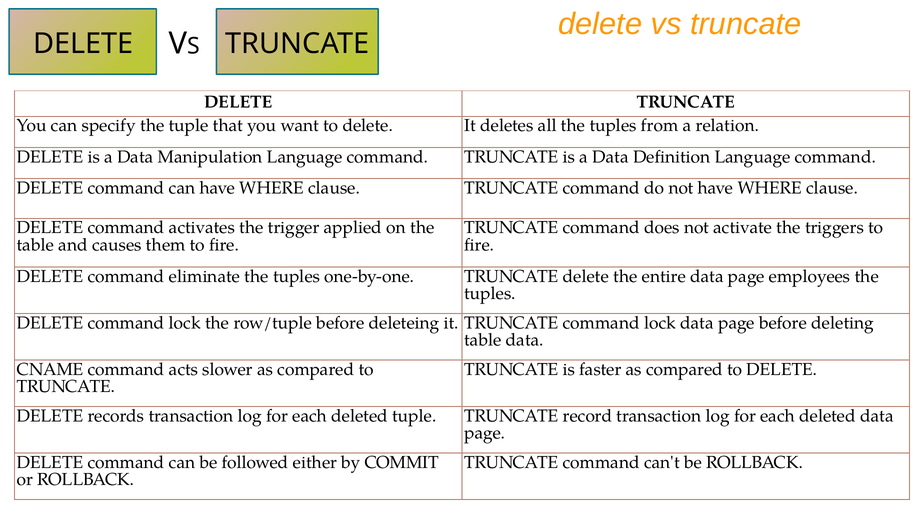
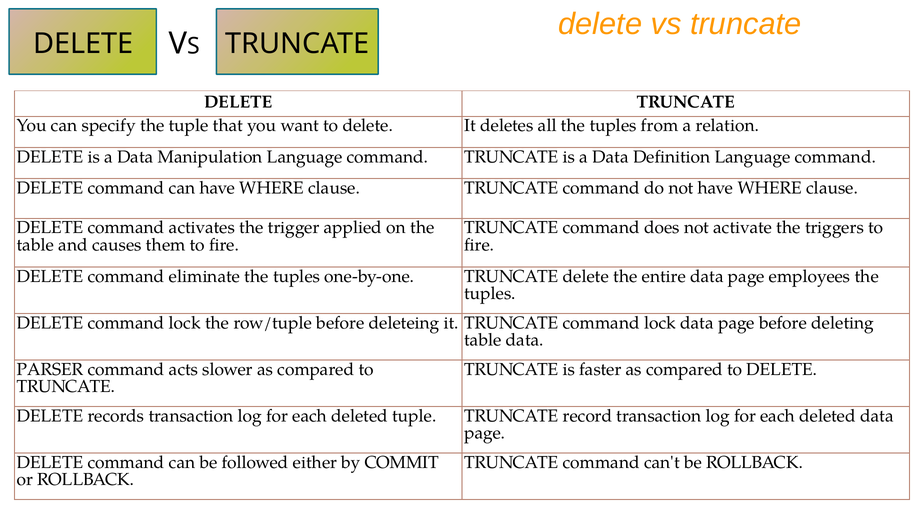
CNAME: CNAME -> PARSER (50, 369)
